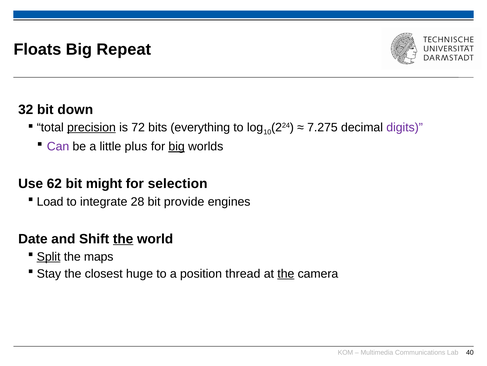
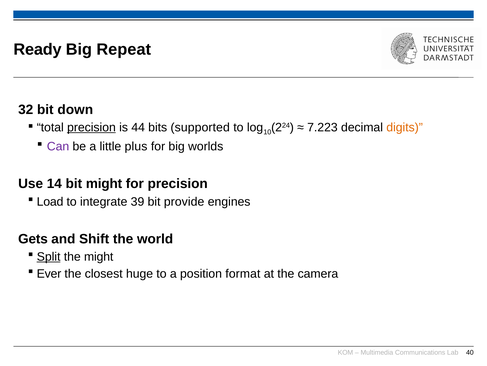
Floats: Floats -> Ready (38, 49)
72: 72 -> 44 (138, 127)
everything: everything -> supported (200, 127)
7.275: 7.275 -> 7.223 (322, 127)
digits colour: purple -> orange (405, 127)
big underline: present -> none (177, 146)
62: 62 -> 14 (54, 183)
for selection: selection -> precision (178, 183)
28: 28 -> 39 (137, 201)
Date: Date -> Gets (33, 238)
the underline: present -> none (123, 238)
the maps: maps -> might (99, 256)
Stay: Stay -> Ever (49, 273)
thread: thread -> format (243, 273)
the underline: present -> none (286, 273)
